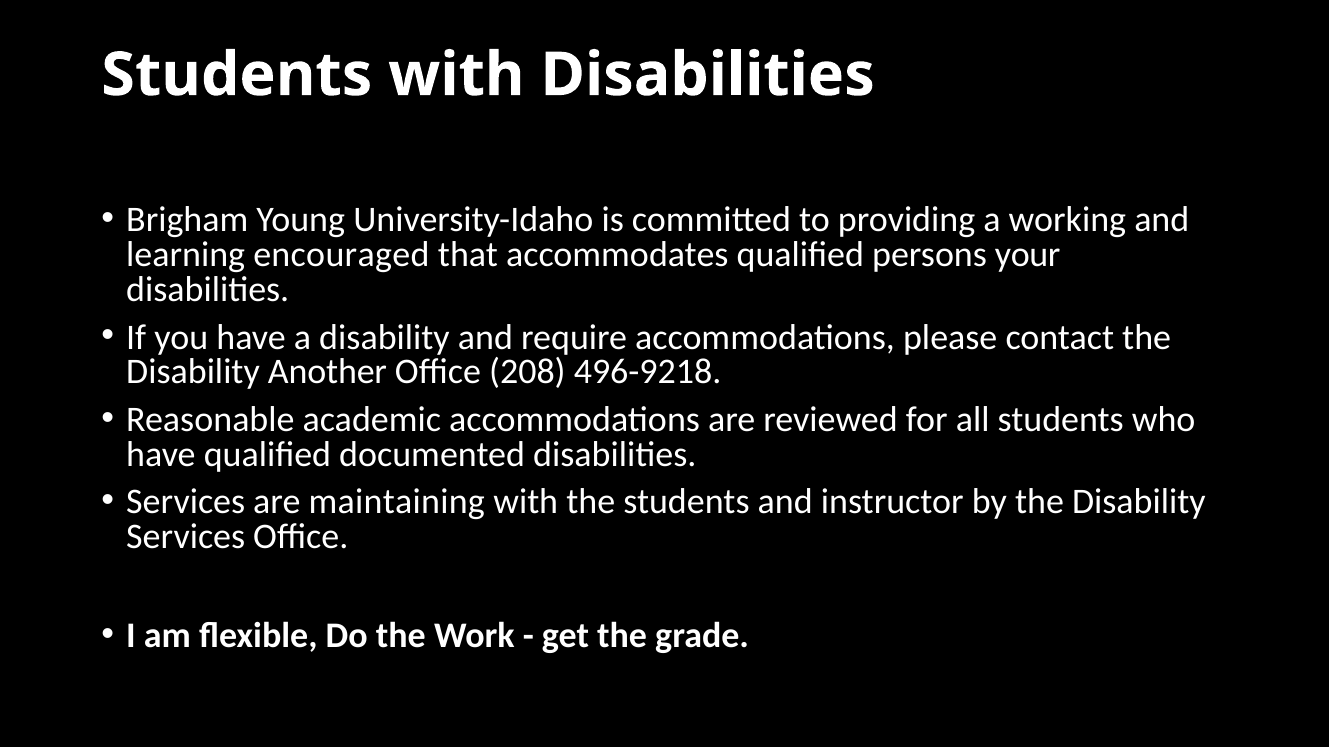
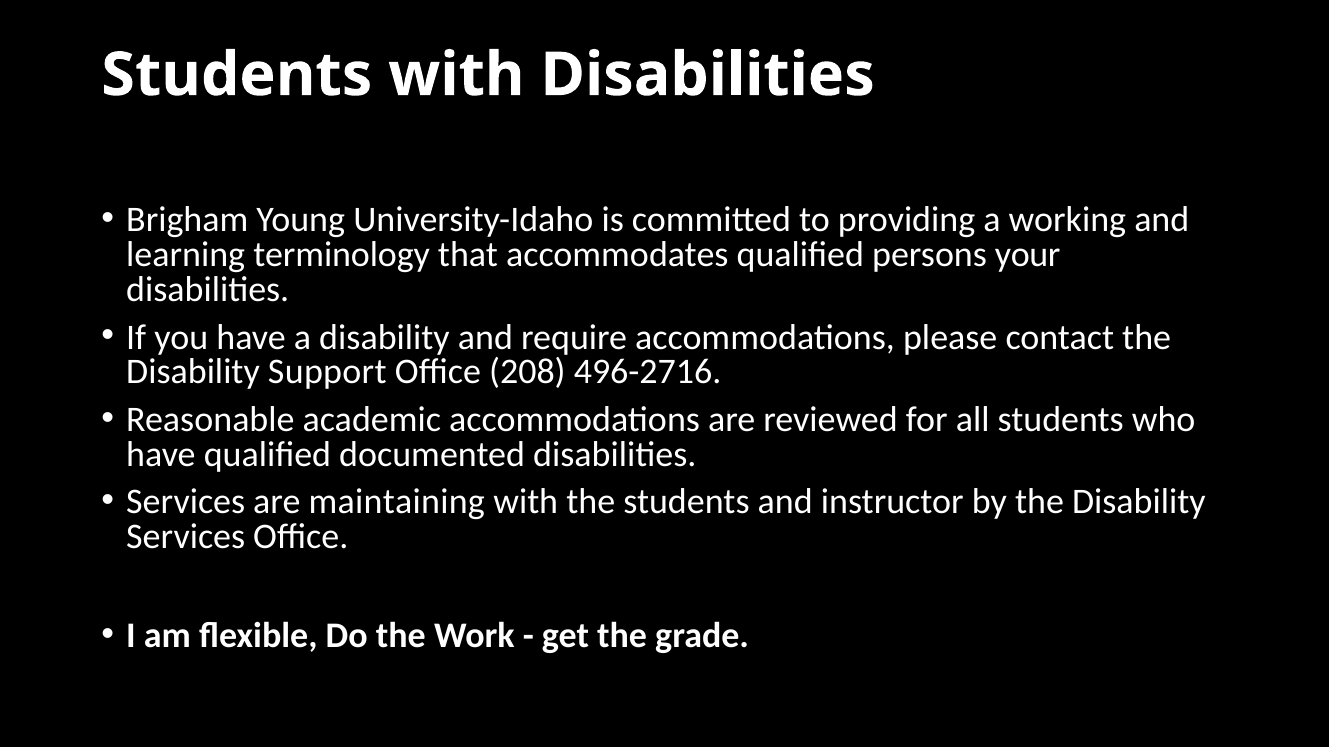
encouraged: encouraged -> terminology (342, 255)
Another: Another -> Support (327, 372)
496-9218: 496-9218 -> 496-2716 (648, 372)
